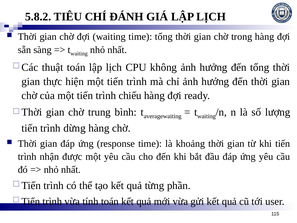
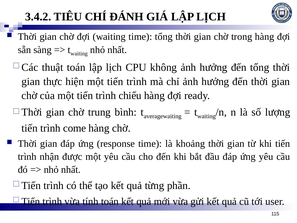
5.8.2: 5.8.2 -> 3.4.2 (38, 17)
dừng: dừng -> come (75, 128)
